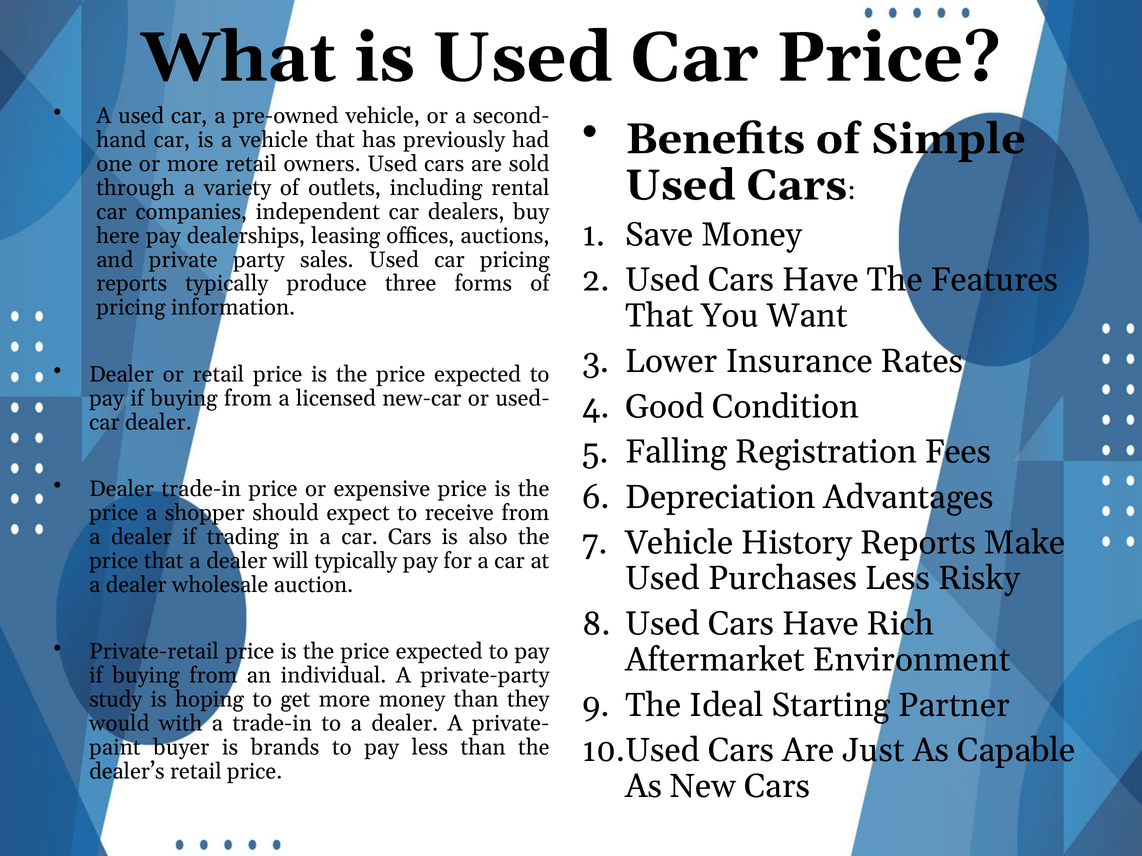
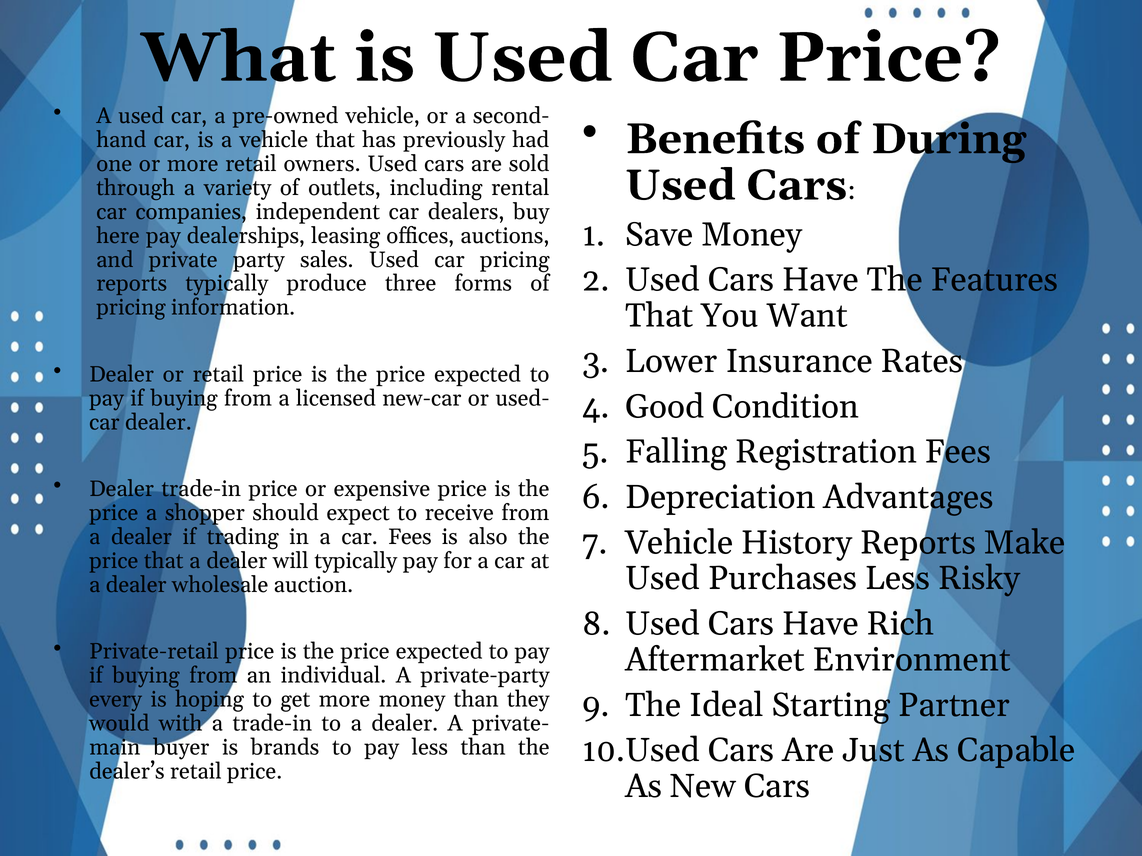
Simple: Simple -> During (948, 139)
car Cars: Cars -> Fees (410, 537)
study: study -> every (116, 700)
paint: paint -> main (115, 748)
